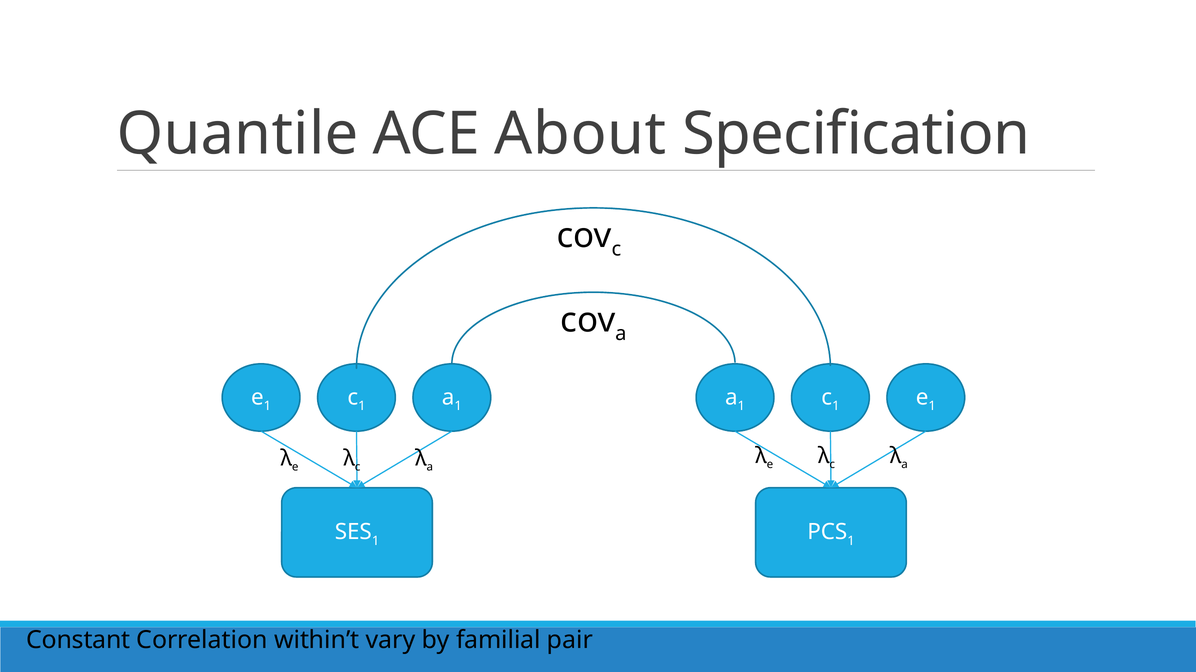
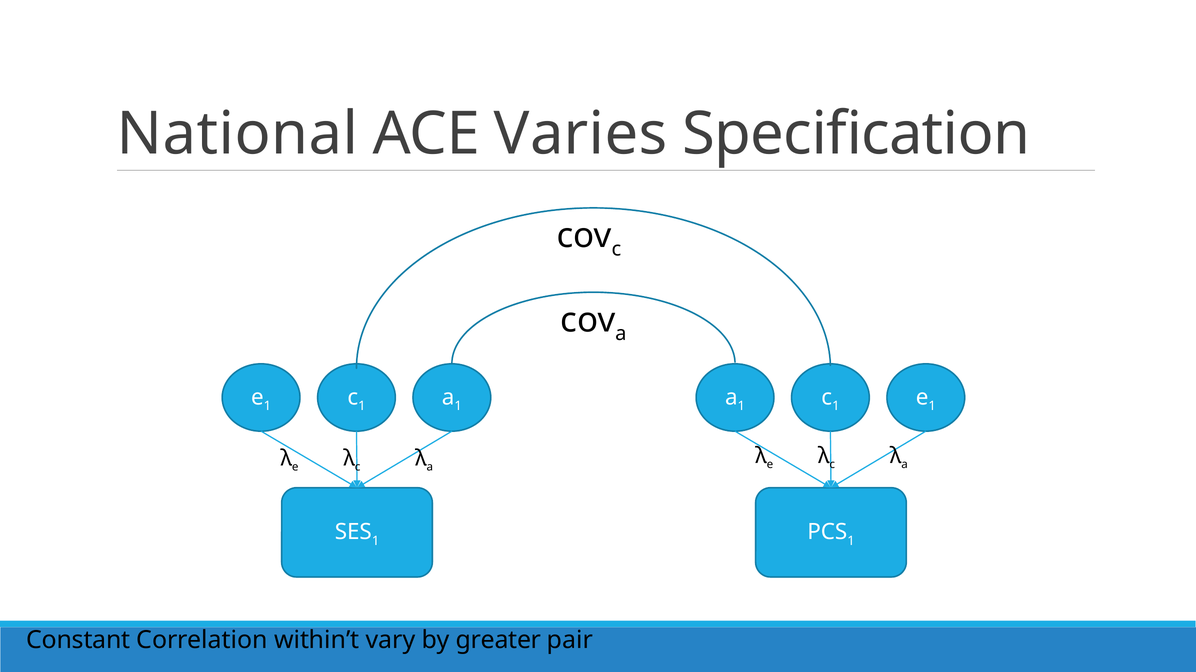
Quantile: Quantile -> National (237, 134)
About: About -> Varies (581, 134)
familial: familial -> greater (498, 641)
